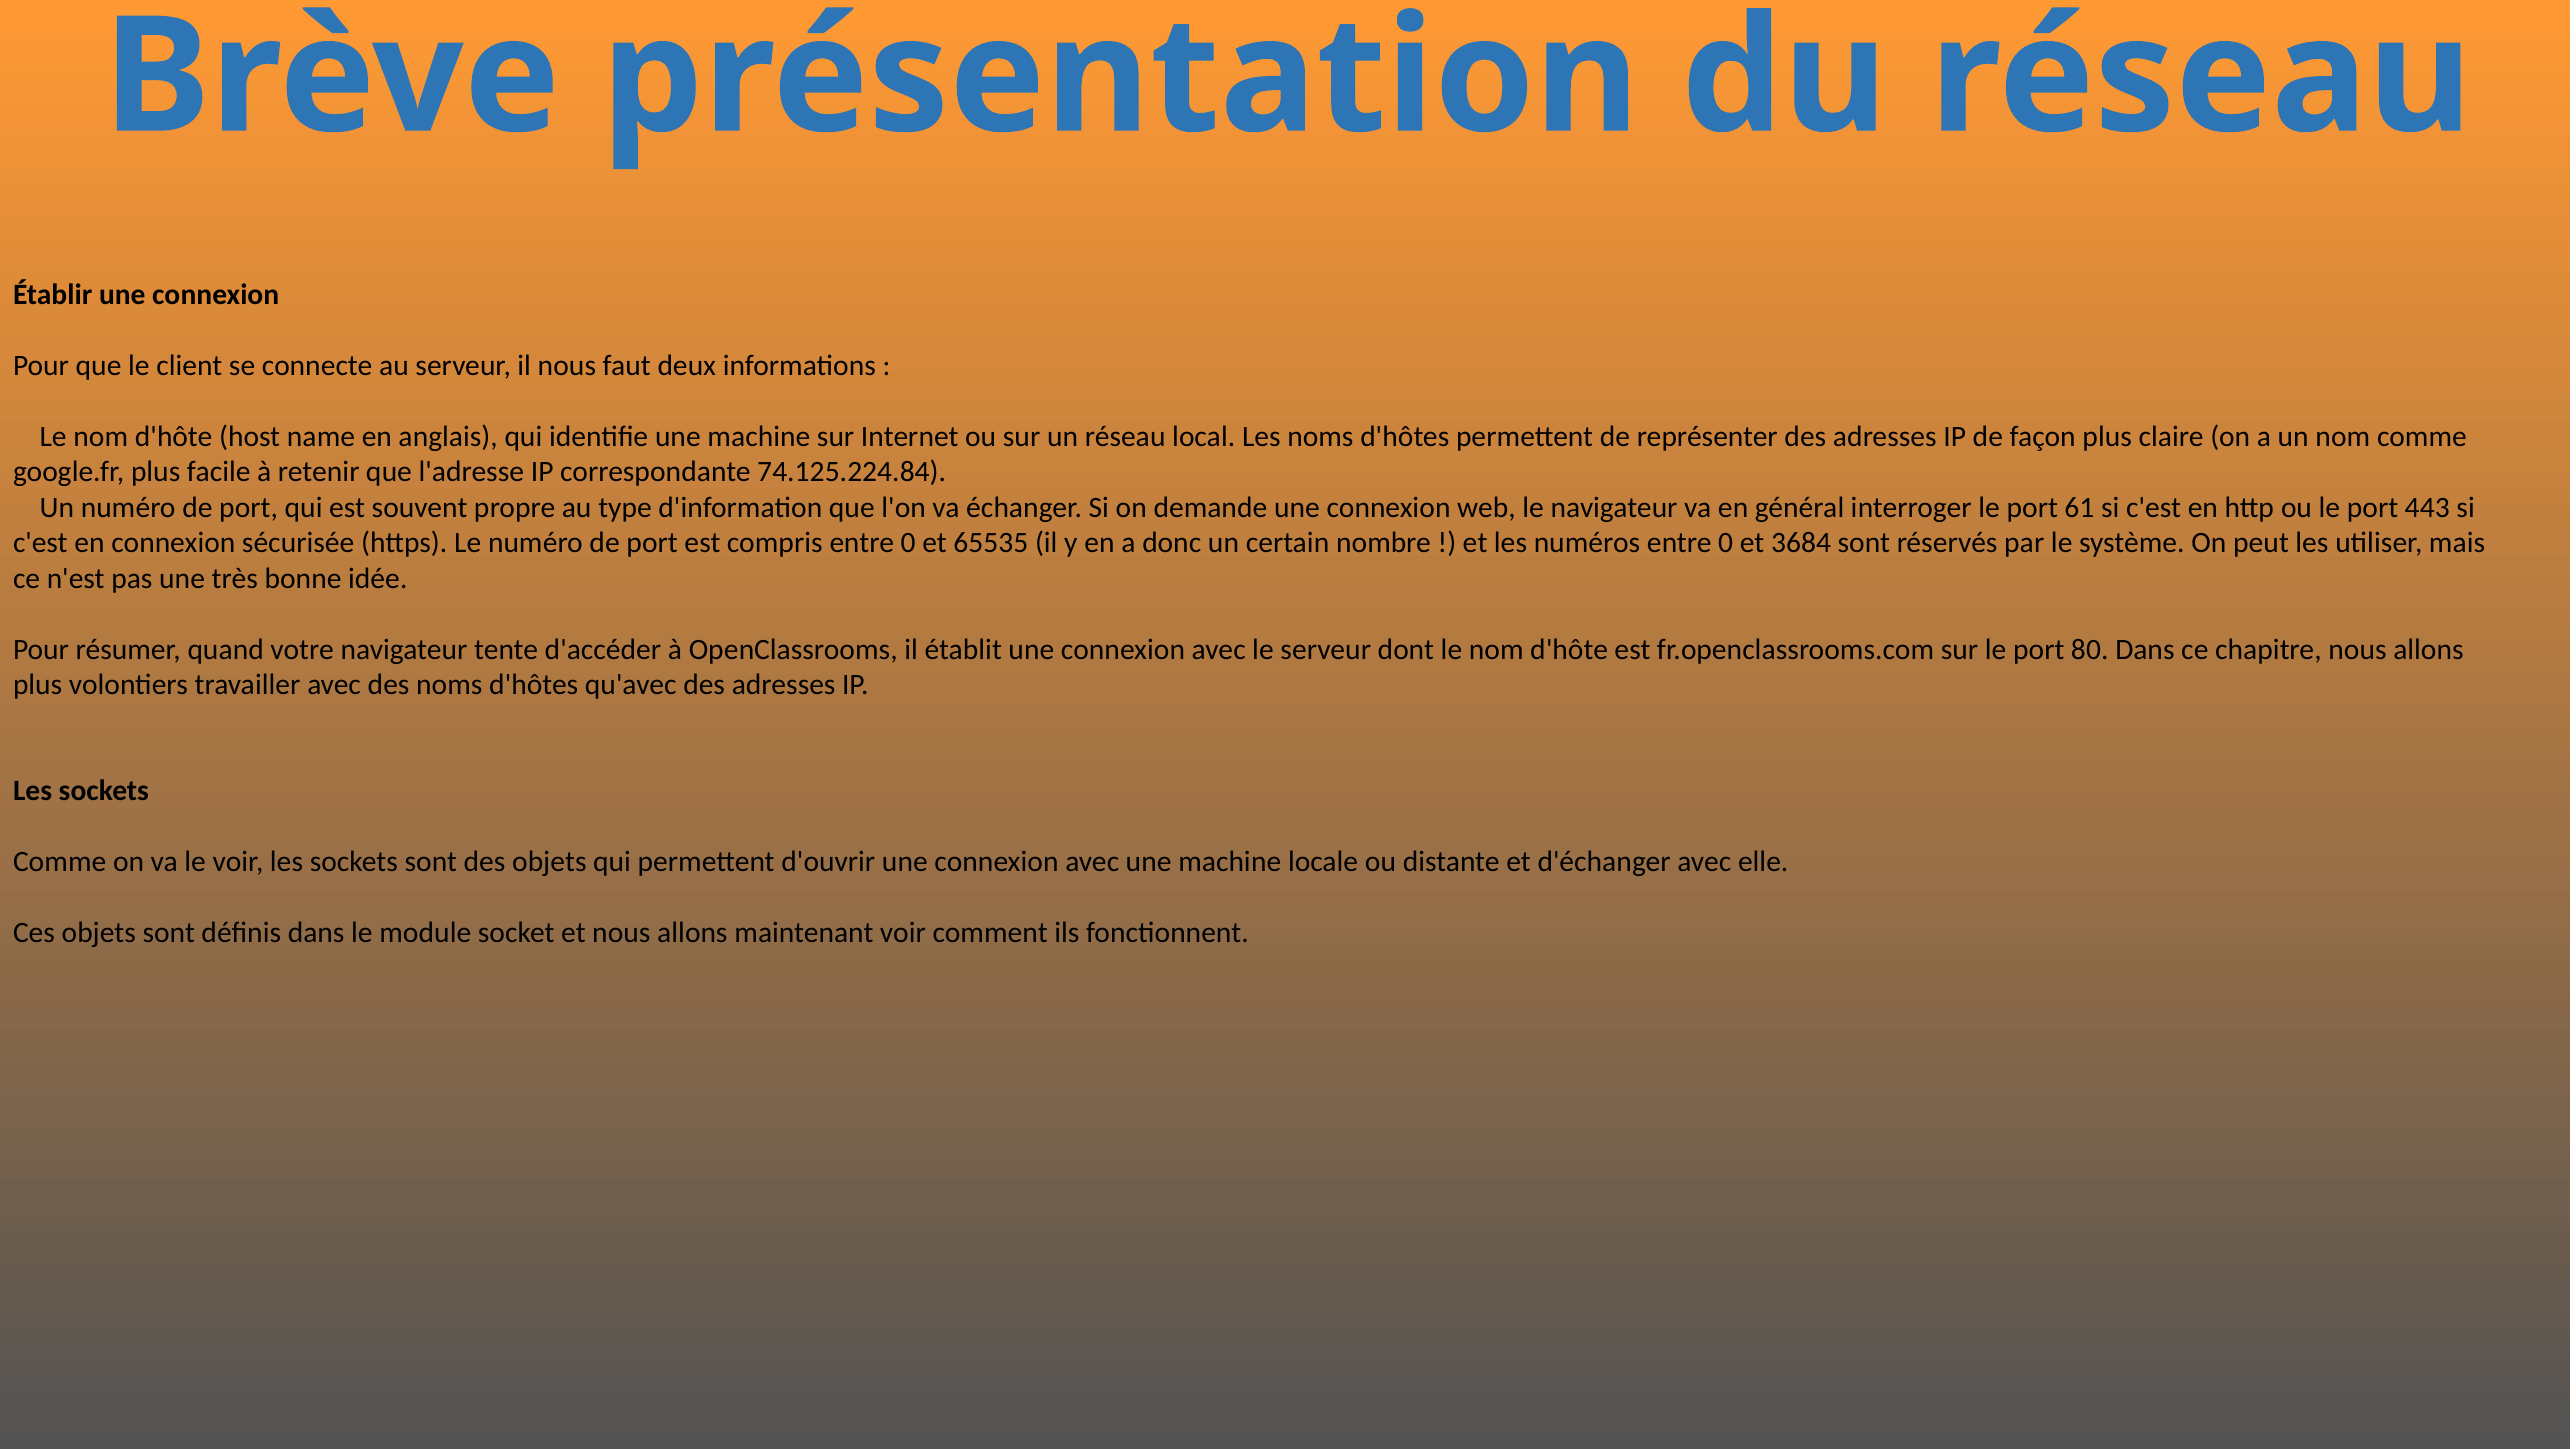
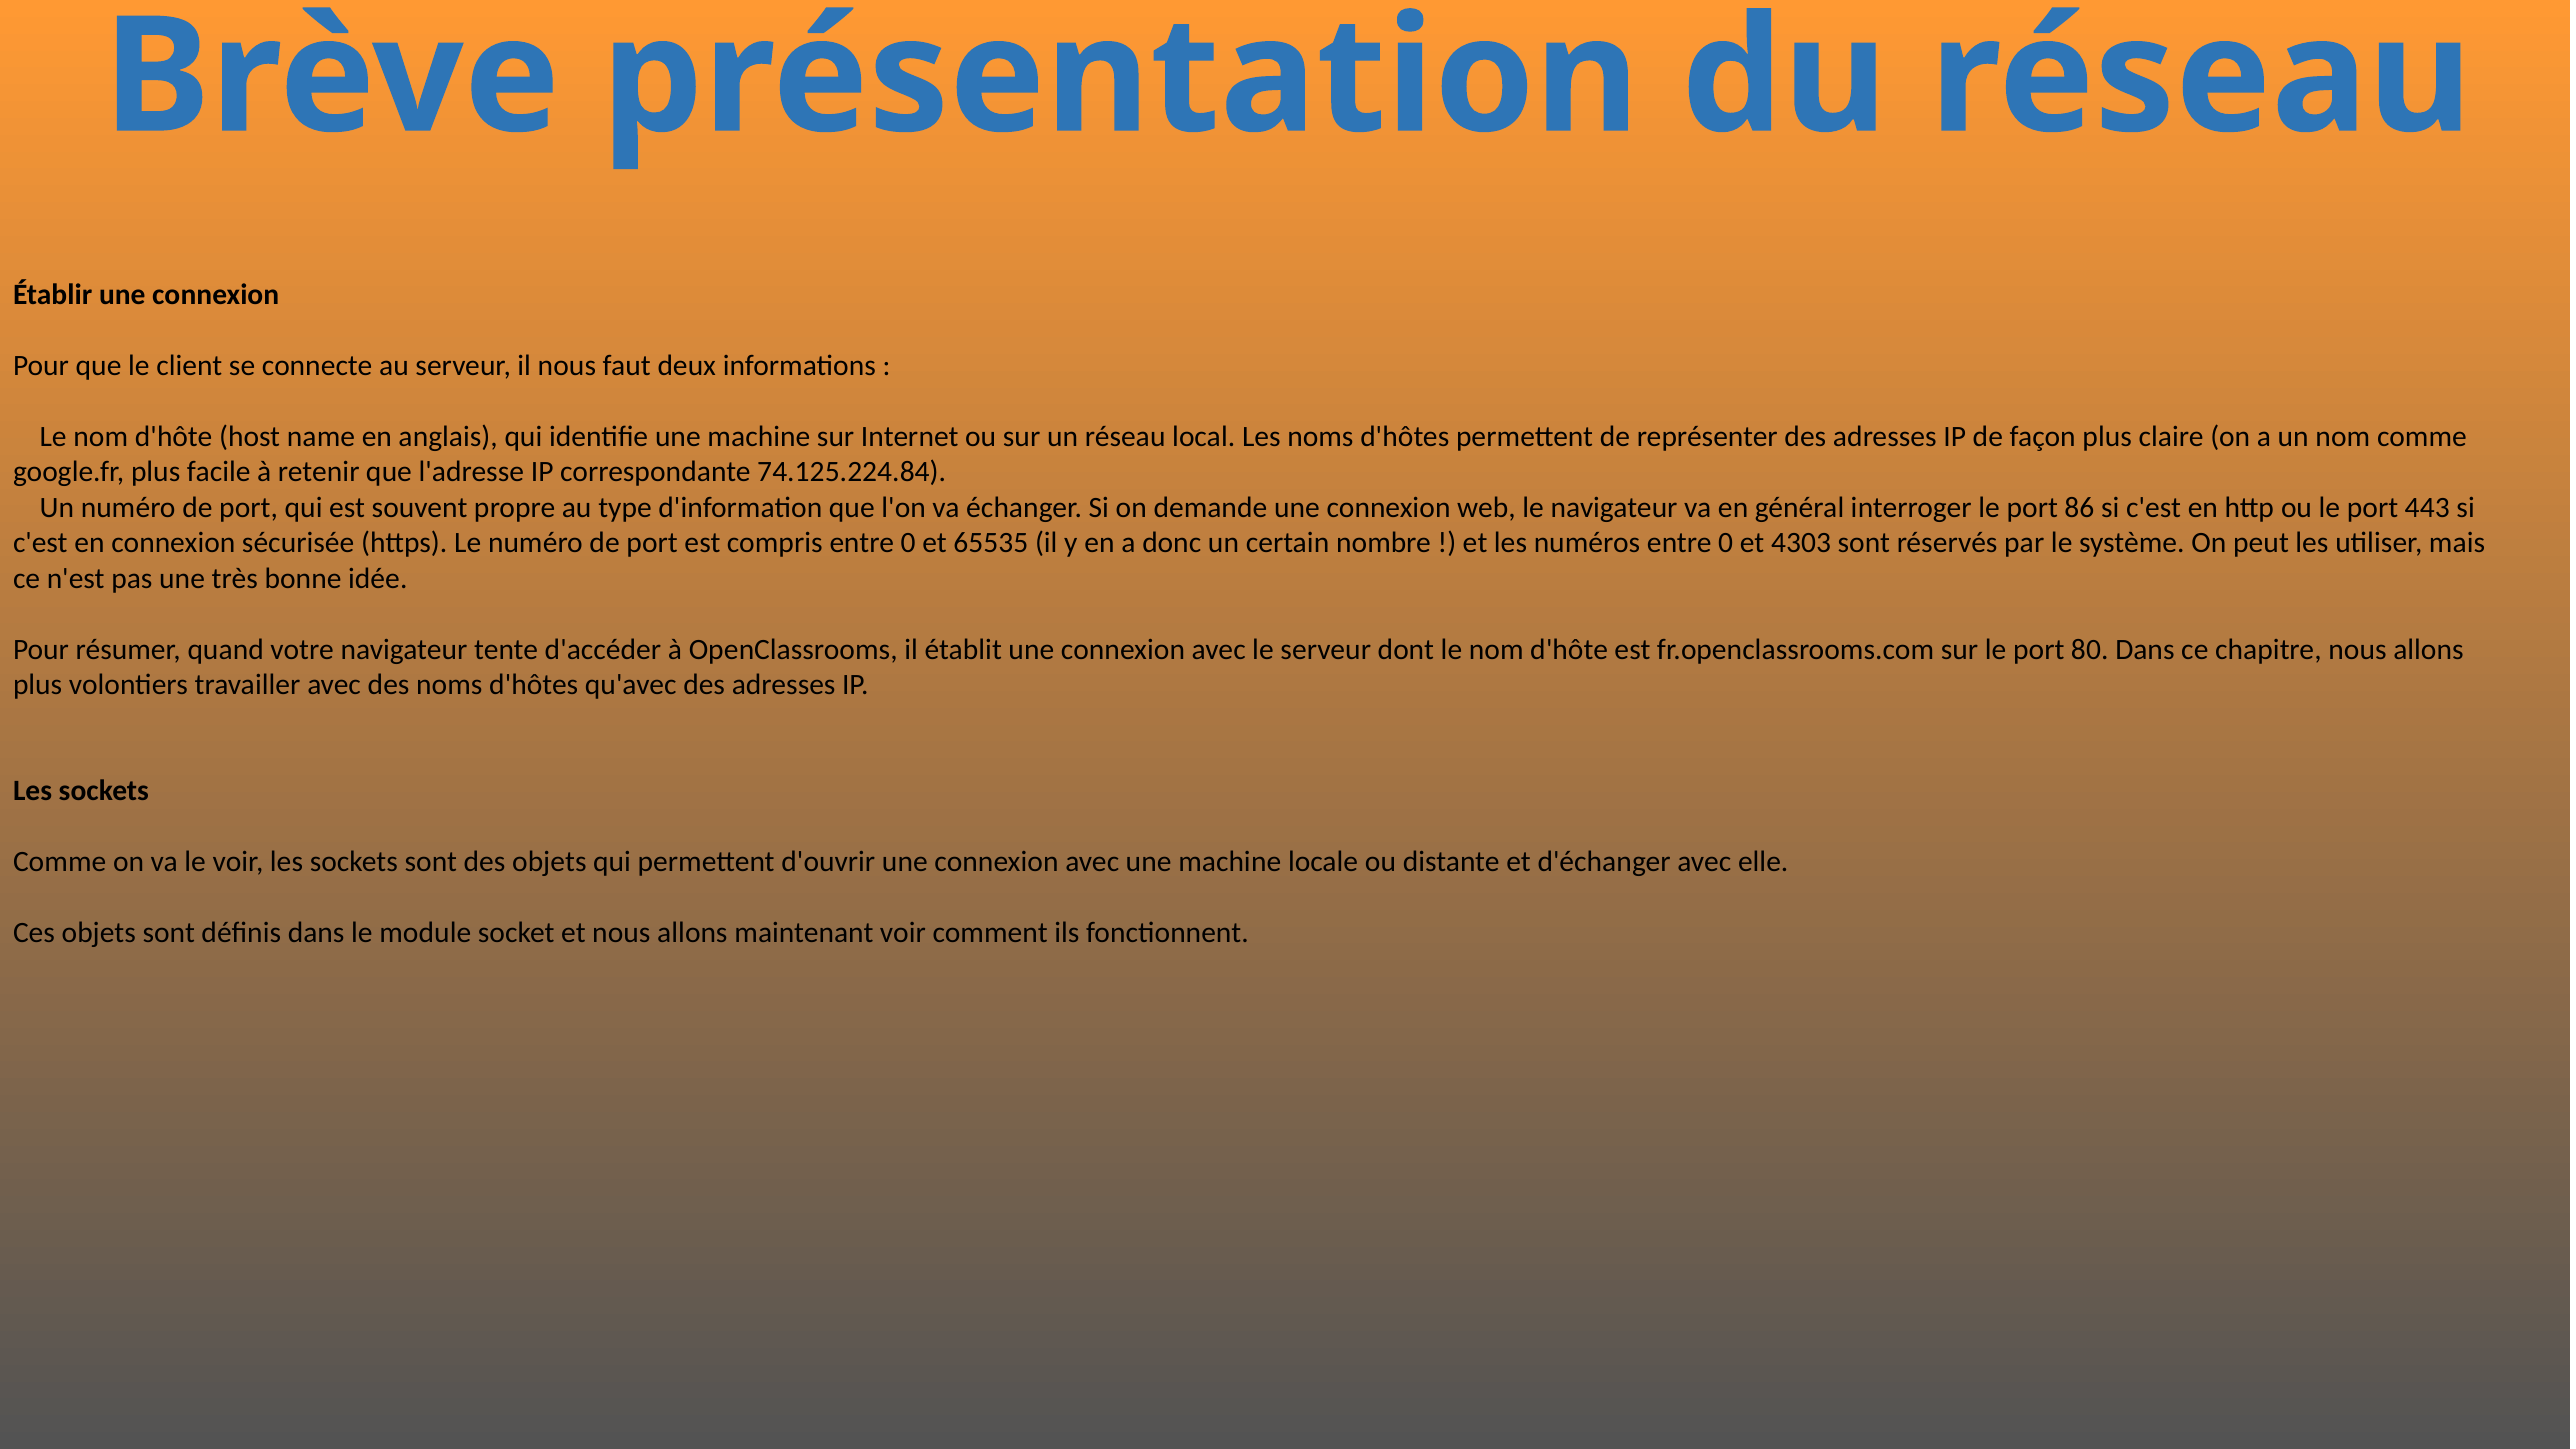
61: 61 -> 86 (2079, 507)
3684: 3684 -> 4303 (1801, 543)
